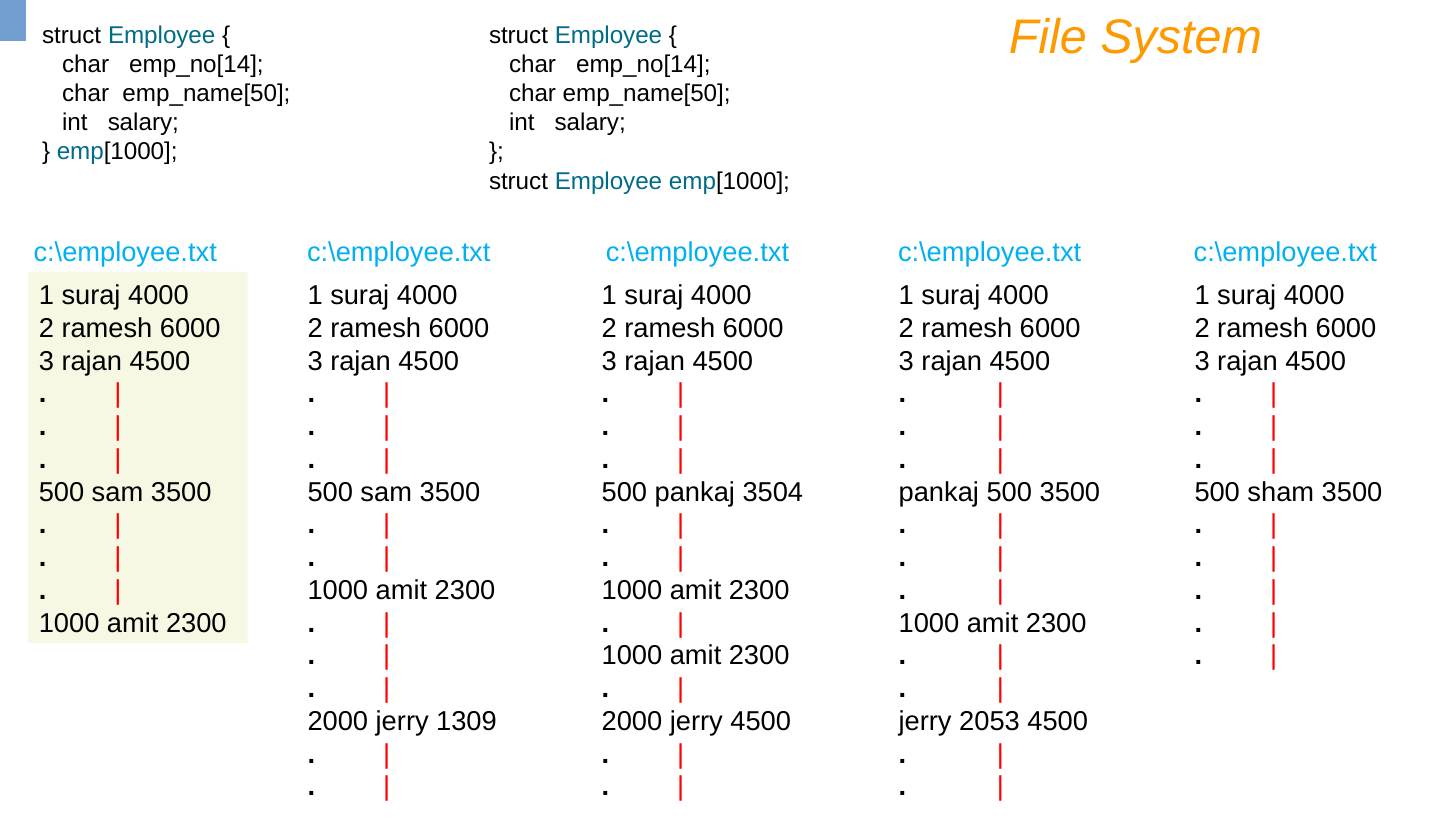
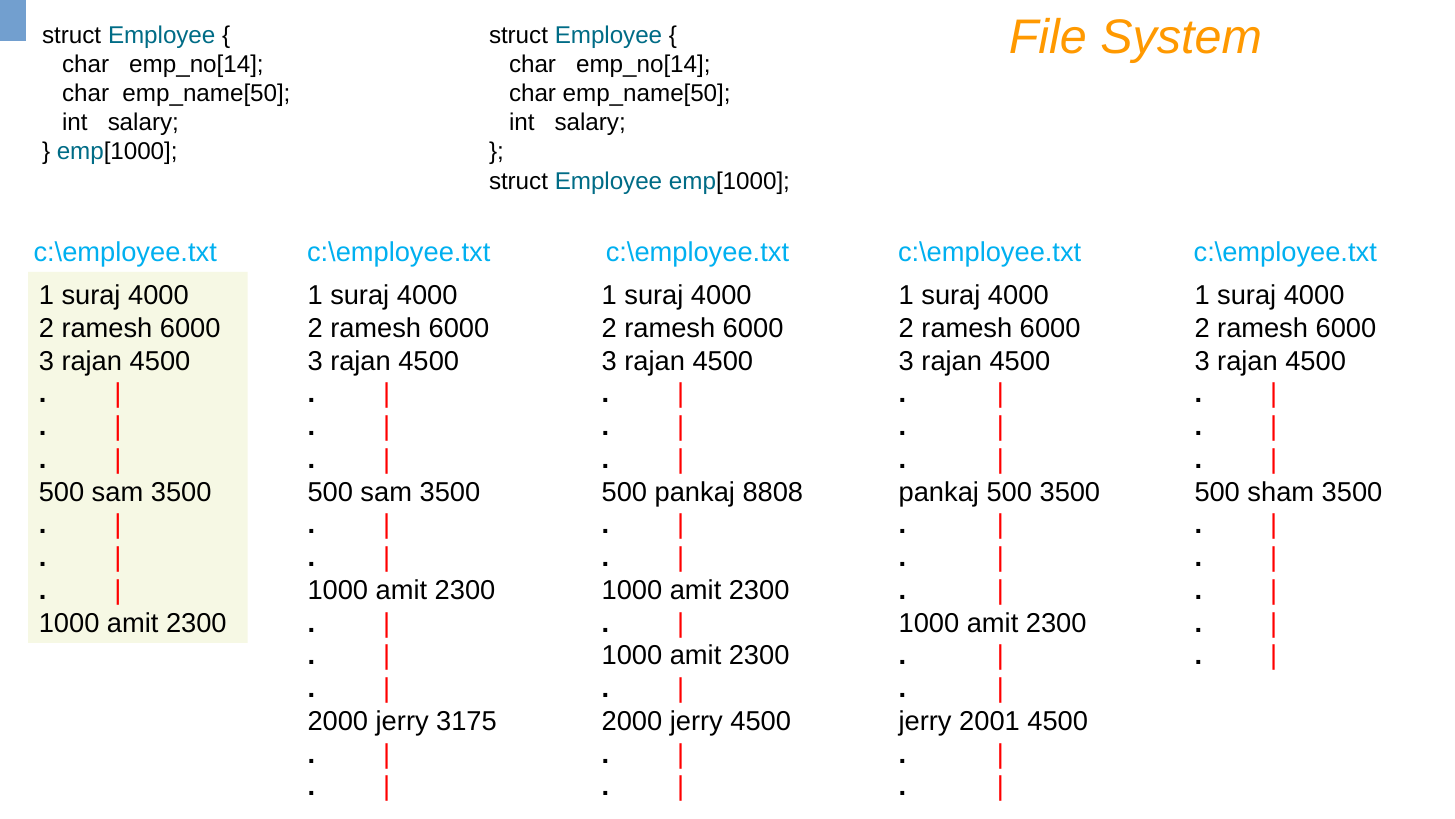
3504: 3504 -> 8808 (773, 492)
1309: 1309 -> 3175 (466, 721)
2053: 2053 -> 2001 (990, 721)
